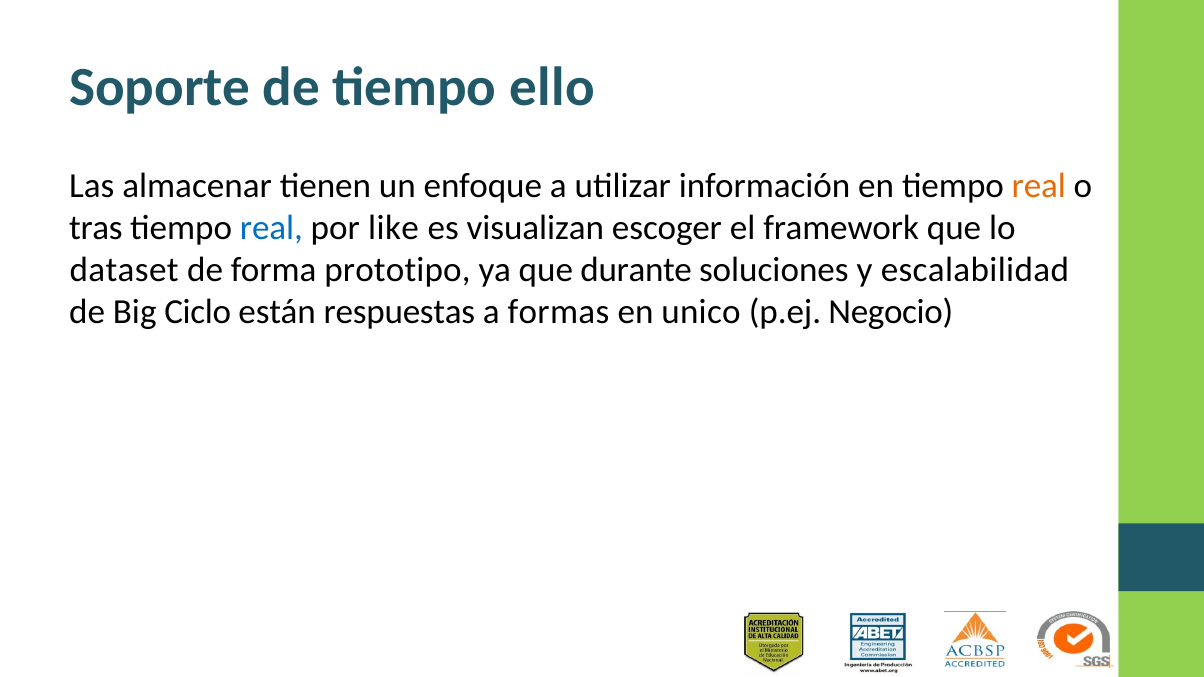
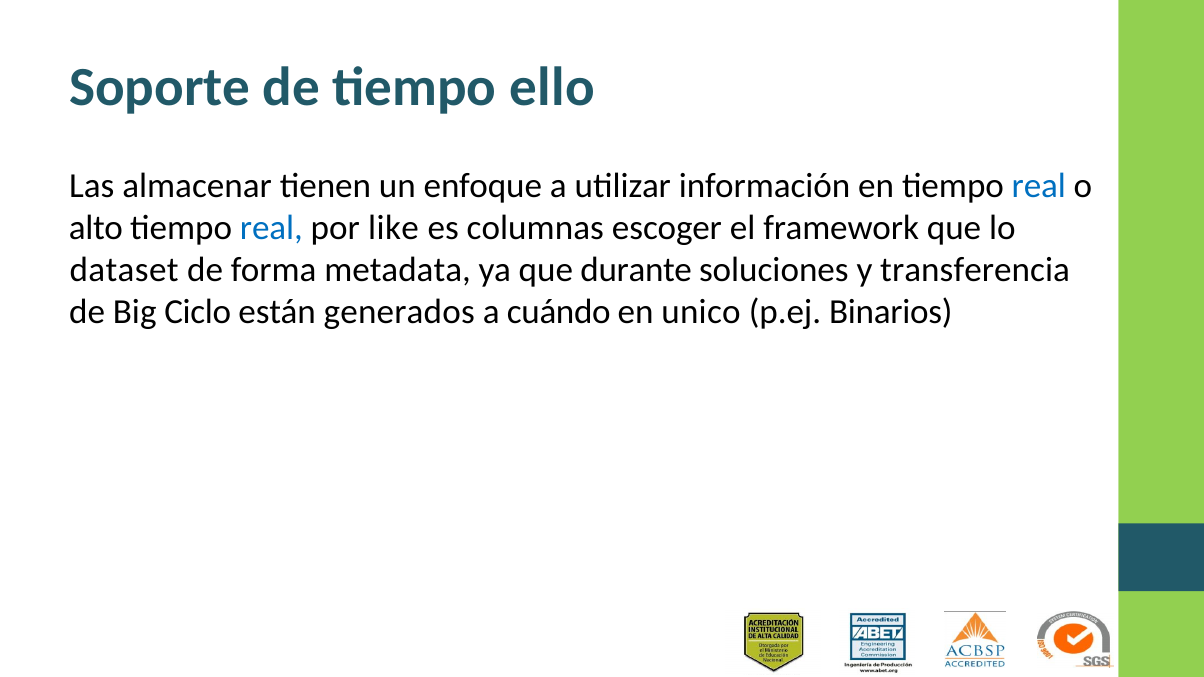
real colour: orange -> blue (1039, 186)
tras: tras -> alto (96, 228)
visualizan: visualizan -> columnas (535, 228)
prototipo: prototipo -> metadata (398, 270)
escalabilidad: escalabilidad -> transferencia (975, 270)
respuestas: respuestas -> generados (399, 312)
formas: formas -> cuándo (559, 312)
Negocio: Negocio -> Binarios (891, 312)
